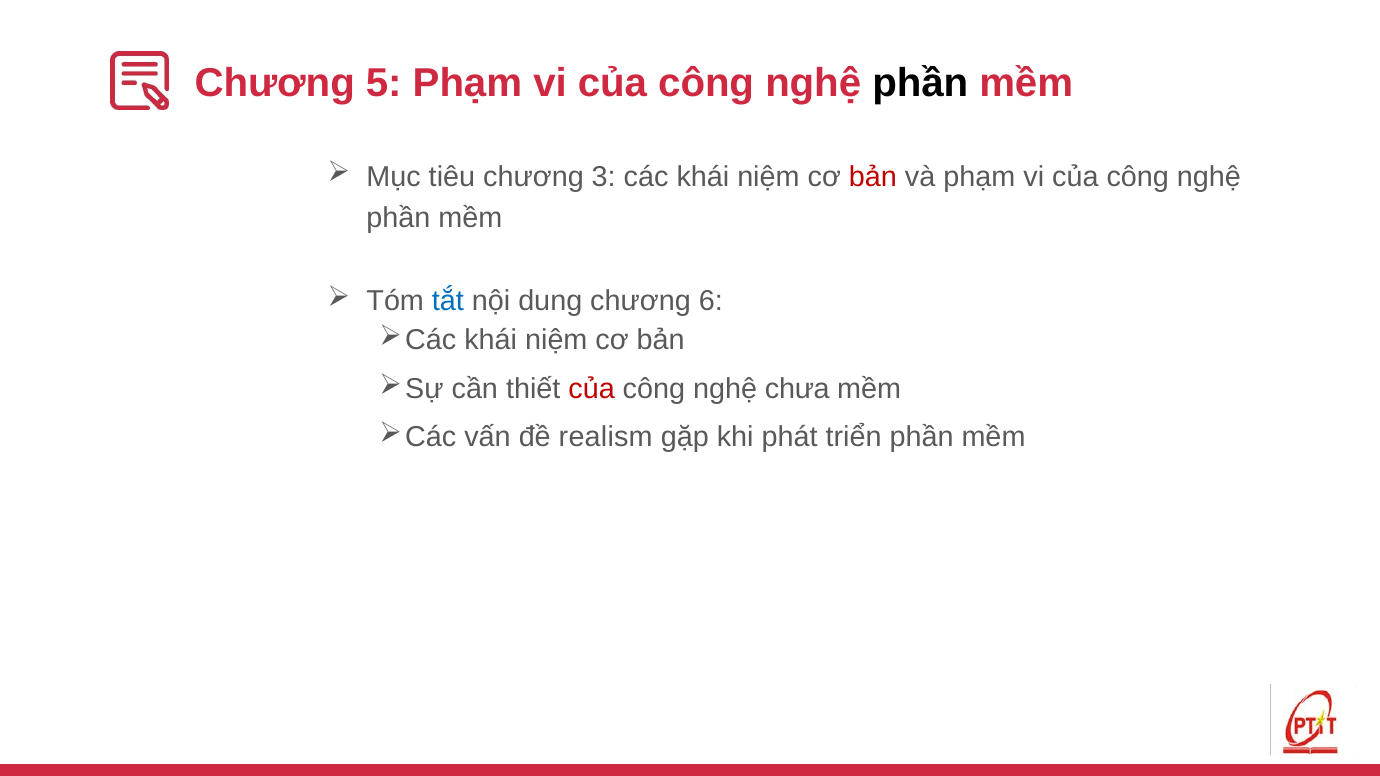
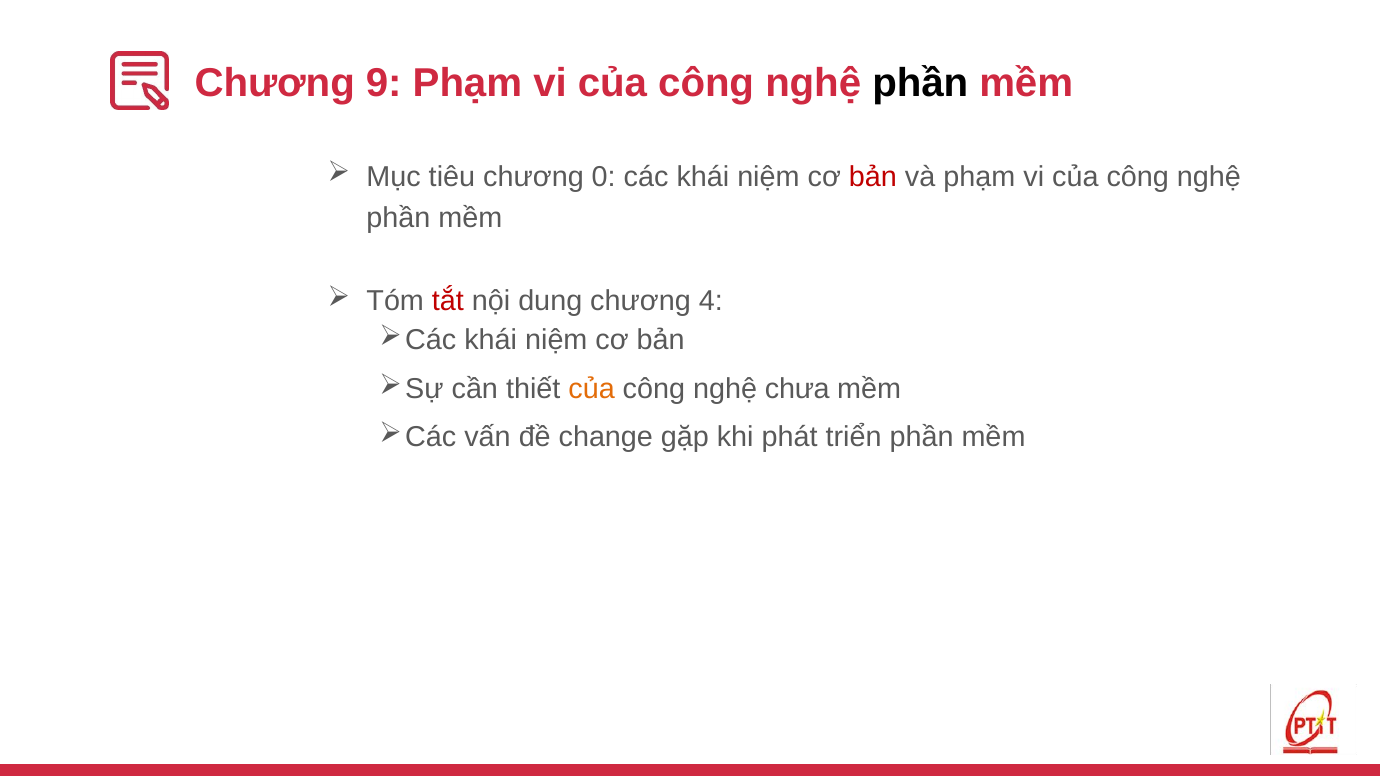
5: 5 -> 9 (384, 83)
3: 3 -> 0 (604, 177)
tắt colour: blue -> red (448, 301)
6: 6 -> 4 (711, 301)
của colour: red -> orange (592, 389)
realism: realism -> change (606, 437)
